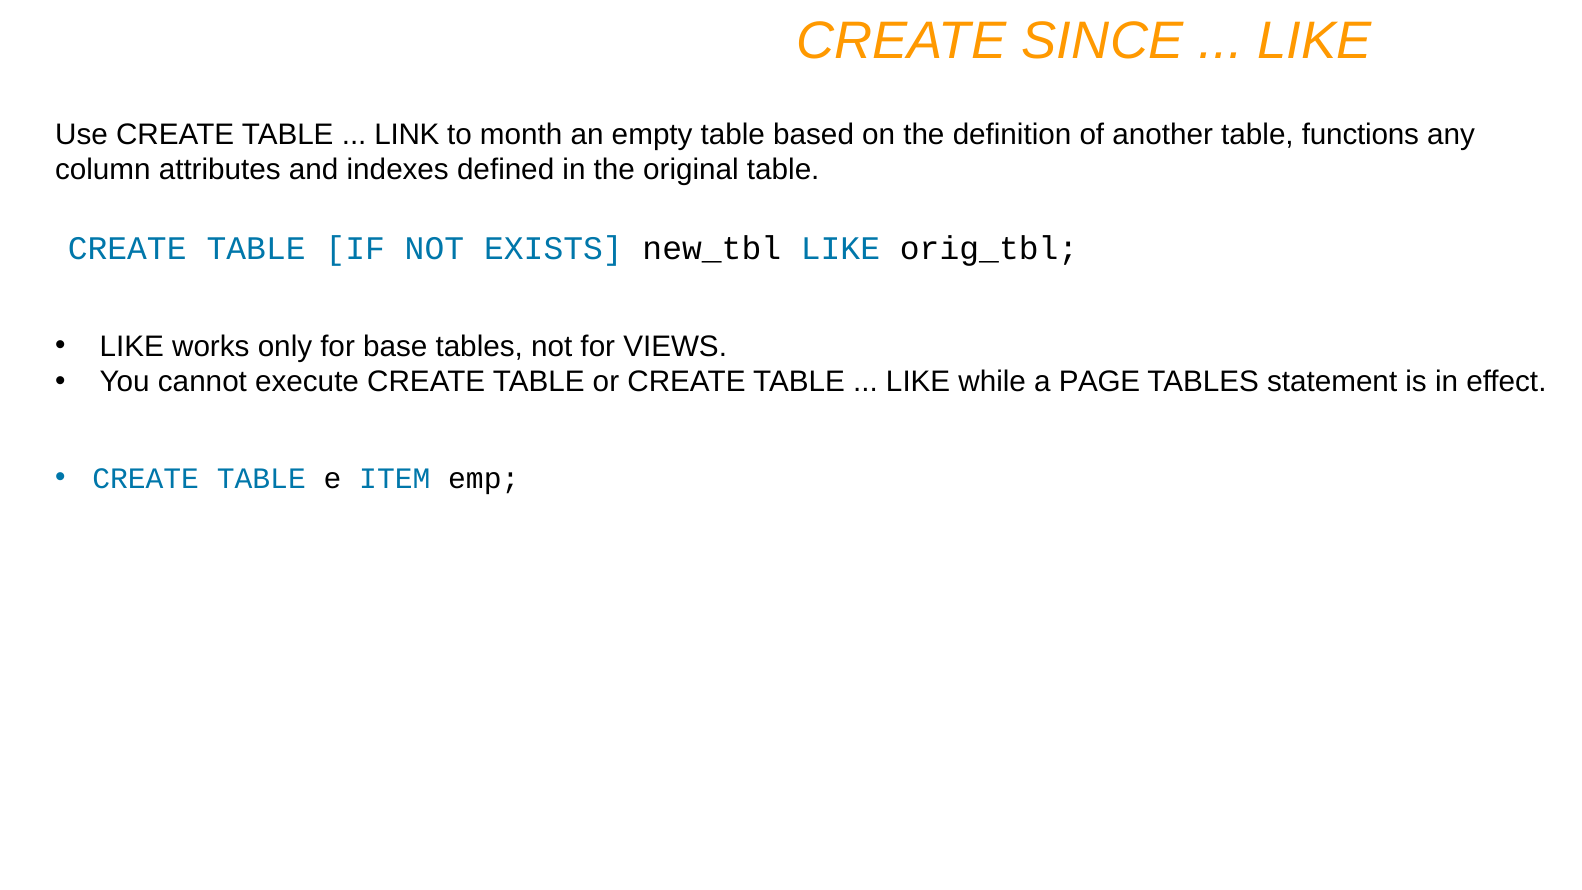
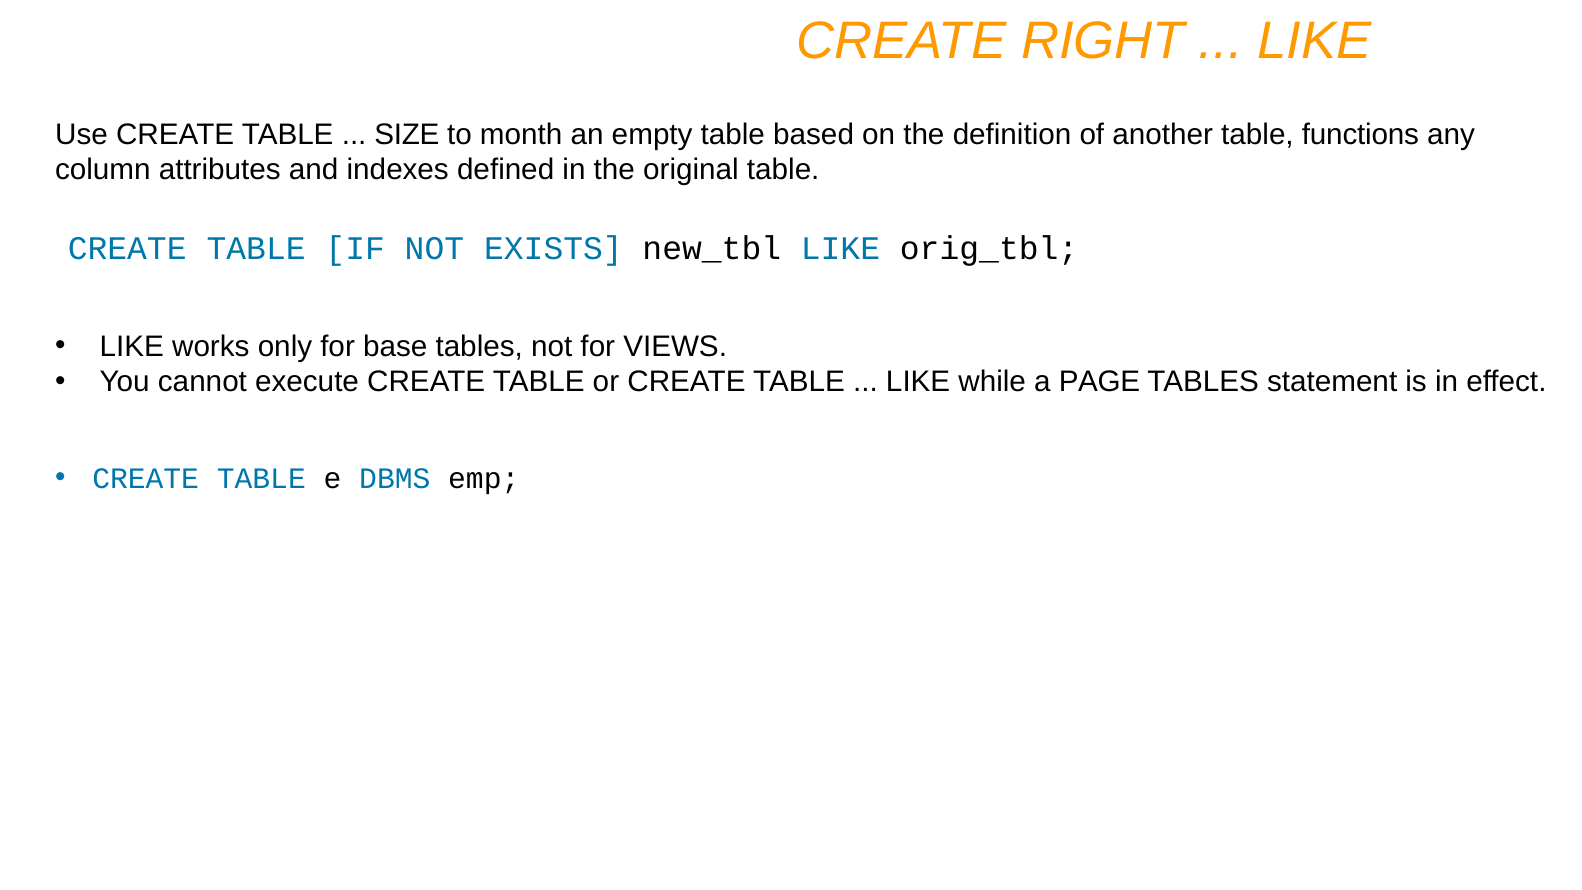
SINCE: SINCE -> RIGHT (1103, 41)
LINK: LINK -> SIZE (407, 134)
ITEM: ITEM -> DBMS (395, 479)
